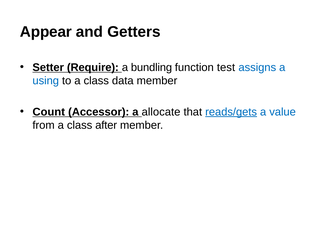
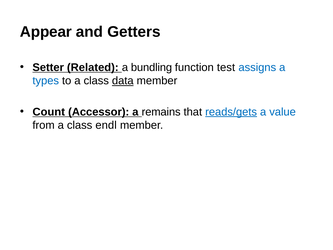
Require: Require -> Related (93, 67)
using: using -> types (46, 81)
data underline: none -> present (123, 81)
allocate: allocate -> remains (161, 112)
after: after -> endl (106, 125)
